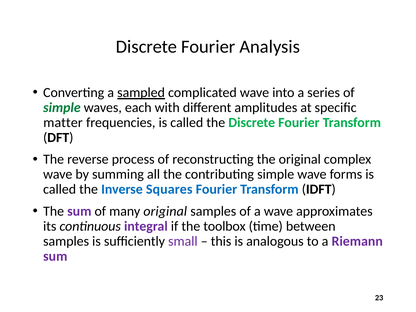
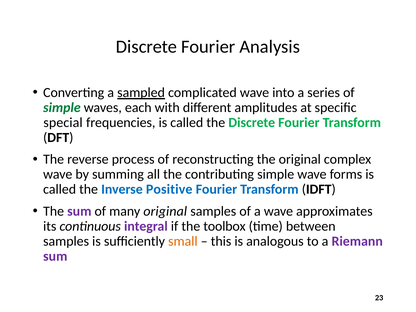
matter: matter -> special (63, 122)
Squares: Squares -> Positive (169, 189)
small colour: purple -> orange (183, 241)
